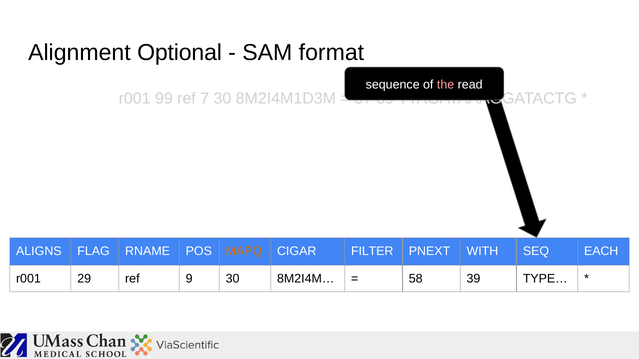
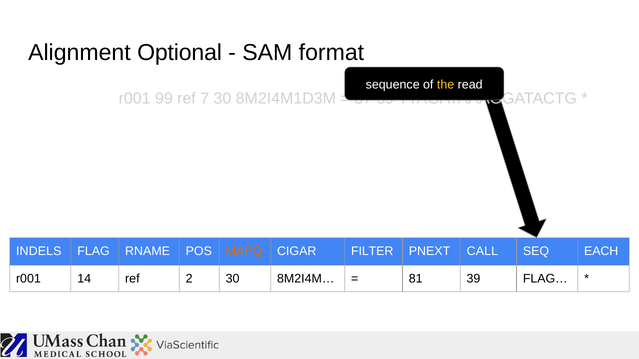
the colour: pink -> yellow (446, 85)
ALIGNS: ALIGNS -> INDELS (39, 251)
WITH: WITH -> CALL (482, 251)
29: 29 -> 14 (84, 279)
9: 9 -> 2 (189, 279)
58: 58 -> 81 (416, 279)
TYPE…: TYPE… -> FLAG… (545, 279)
